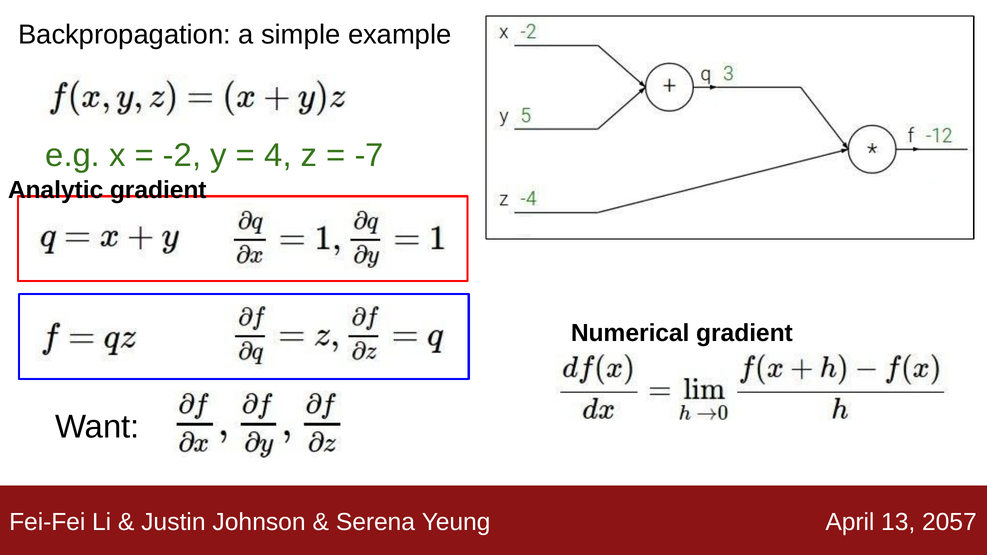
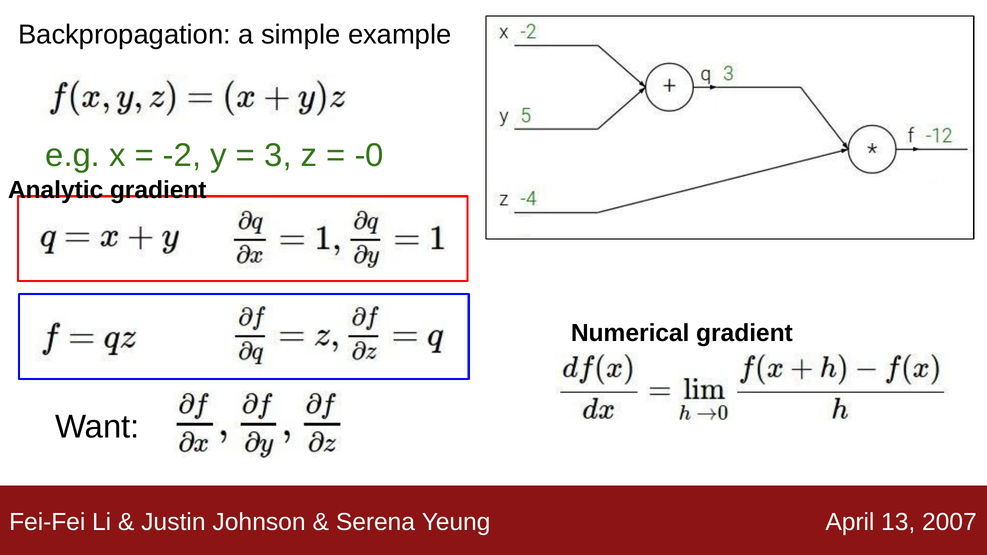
4: 4 -> 3 (278, 155)
-7: -7 -> -0 (369, 155)
2057: 2057 -> 2007 (949, 522)
